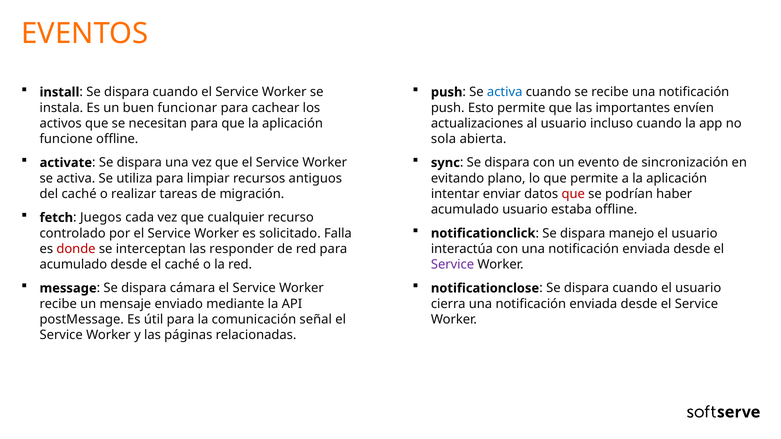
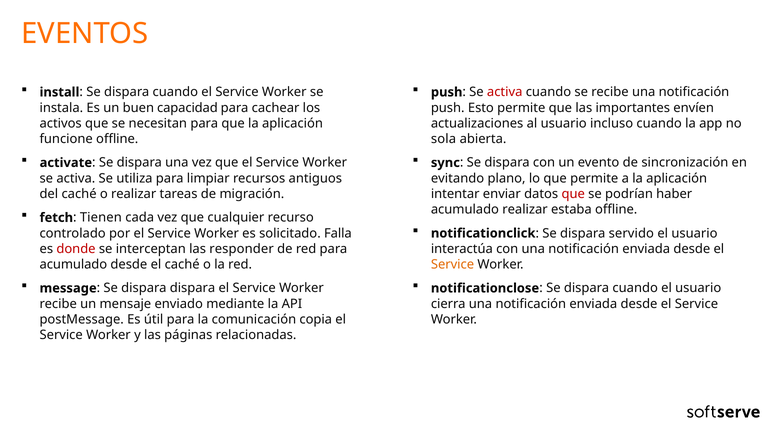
activa colour: blue -> red (505, 92)
funcionar: funcionar -> capacidad (187, 108)
acumulado usuario: usuario -> realizar (525, 210)
Juegos: Juegos -> Tienen (101, 218)
manejo: manejo -> servido (631, 233)
Service colour: purple -> orange (453, 265)
dispara cámara: cámara -> dispara (193, 288)
señal: señal -> copia (316, 320)
